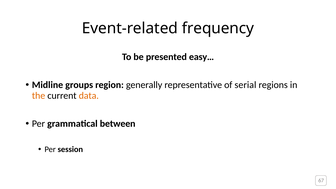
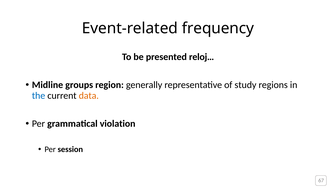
easy…: easy… -> reloj… (202, 57)
serial: serial -> study (245, 85)
the colour: orange -> blue (39, 96)
between: between -> violation (118, 124)
